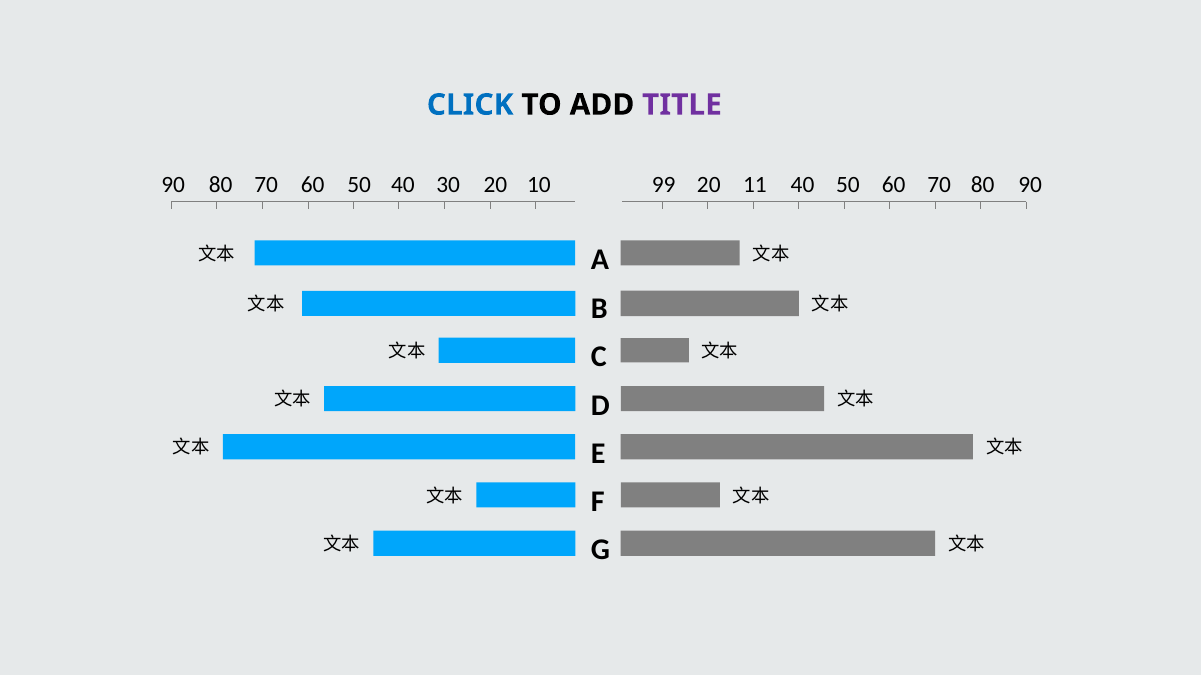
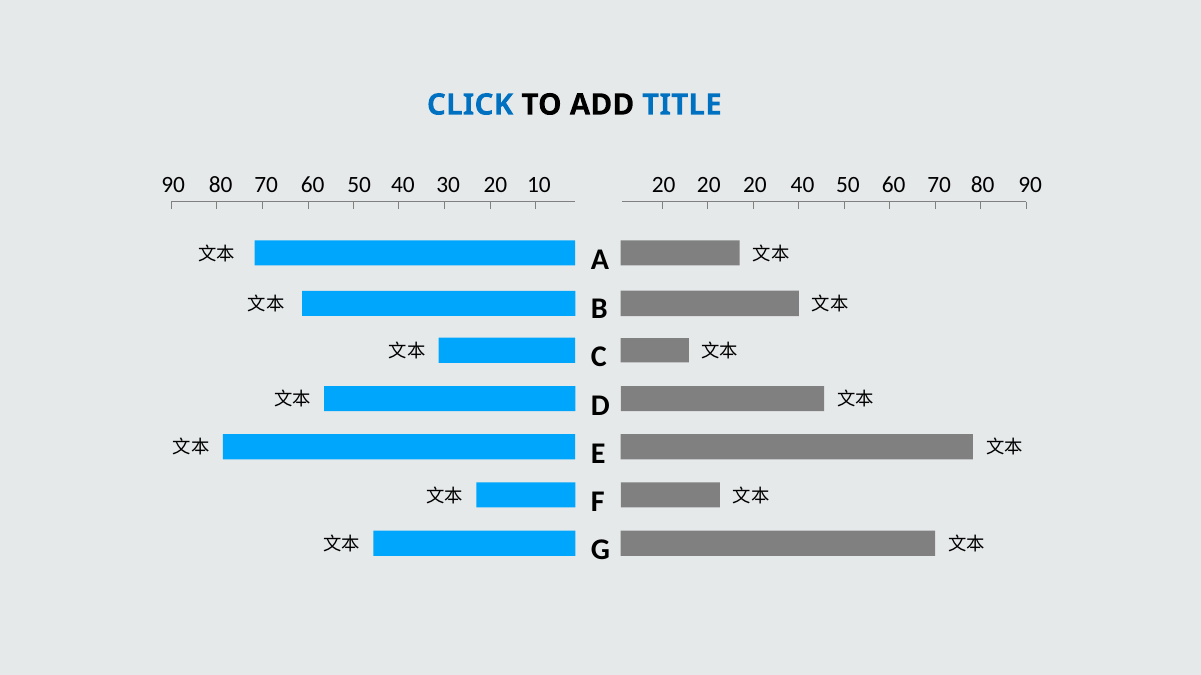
TITLE colour: purple -> blue (682, 105)
90 99: 99 -> 20 (664, 185)
11: 11 -> 20 (755, 185)
